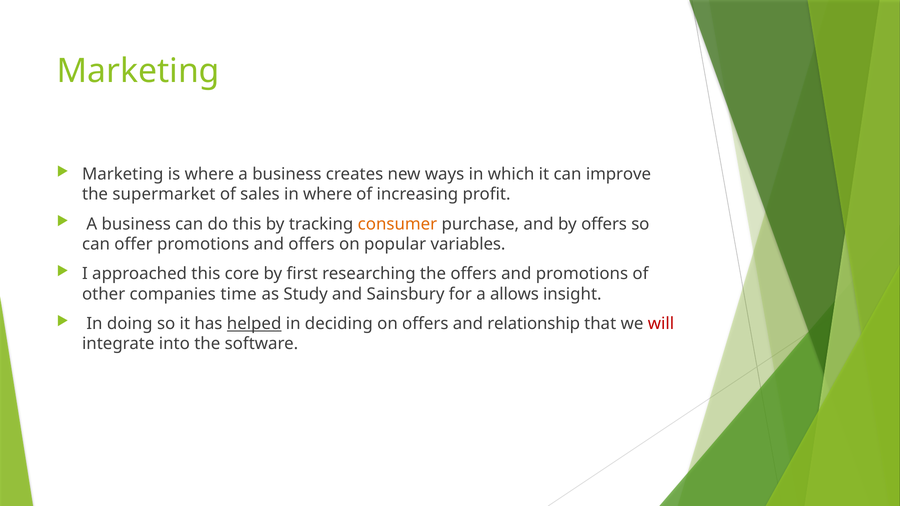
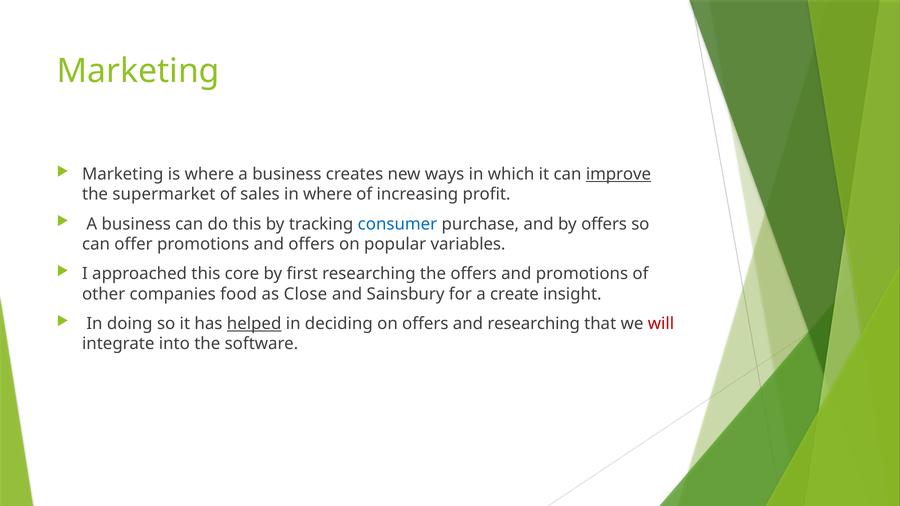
improve underline: none -> present (618, 174)
consumer colour: orange -> blue (397, 224)
time: time -> food (239, 294)
Study: Study -> Close (305, 294)
allows: allows -> create (514, 294)
and relationship: relationship -> researching (534, 324)
